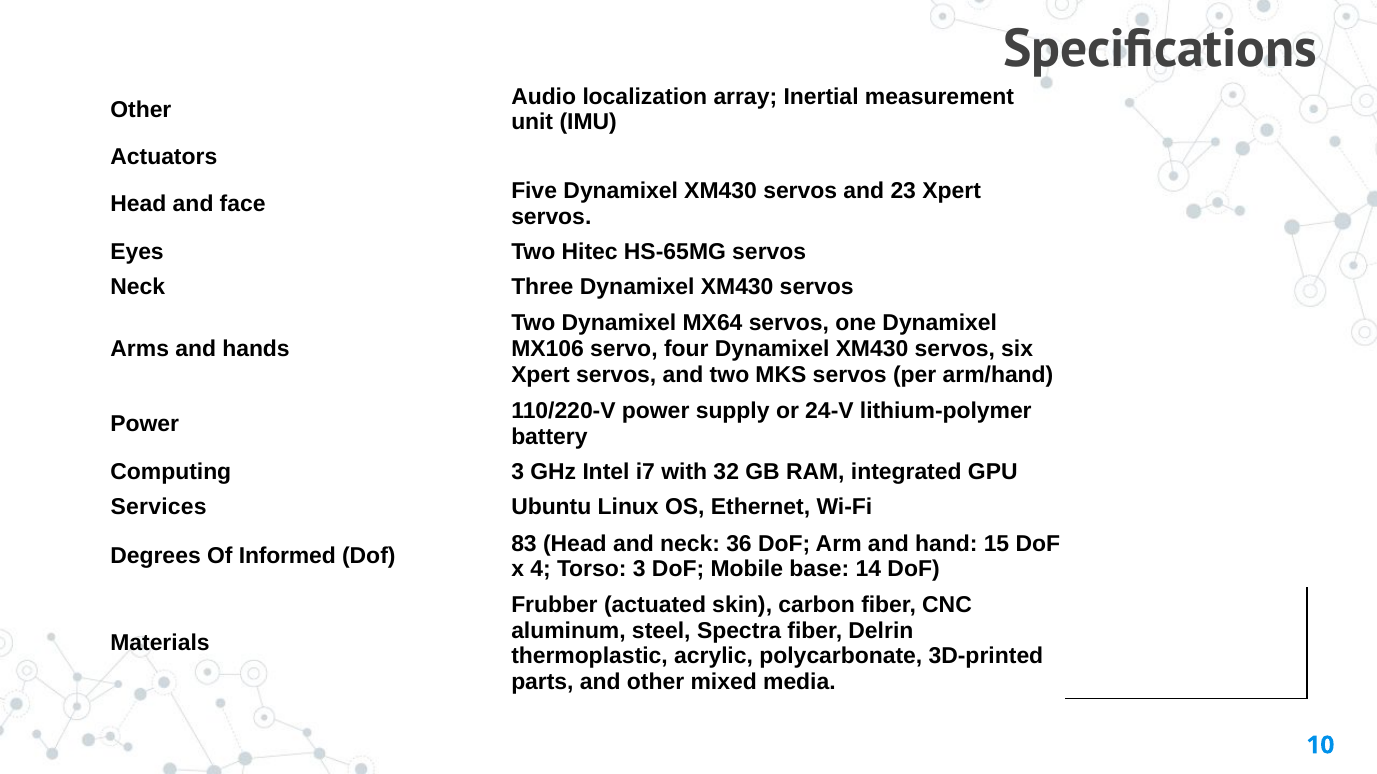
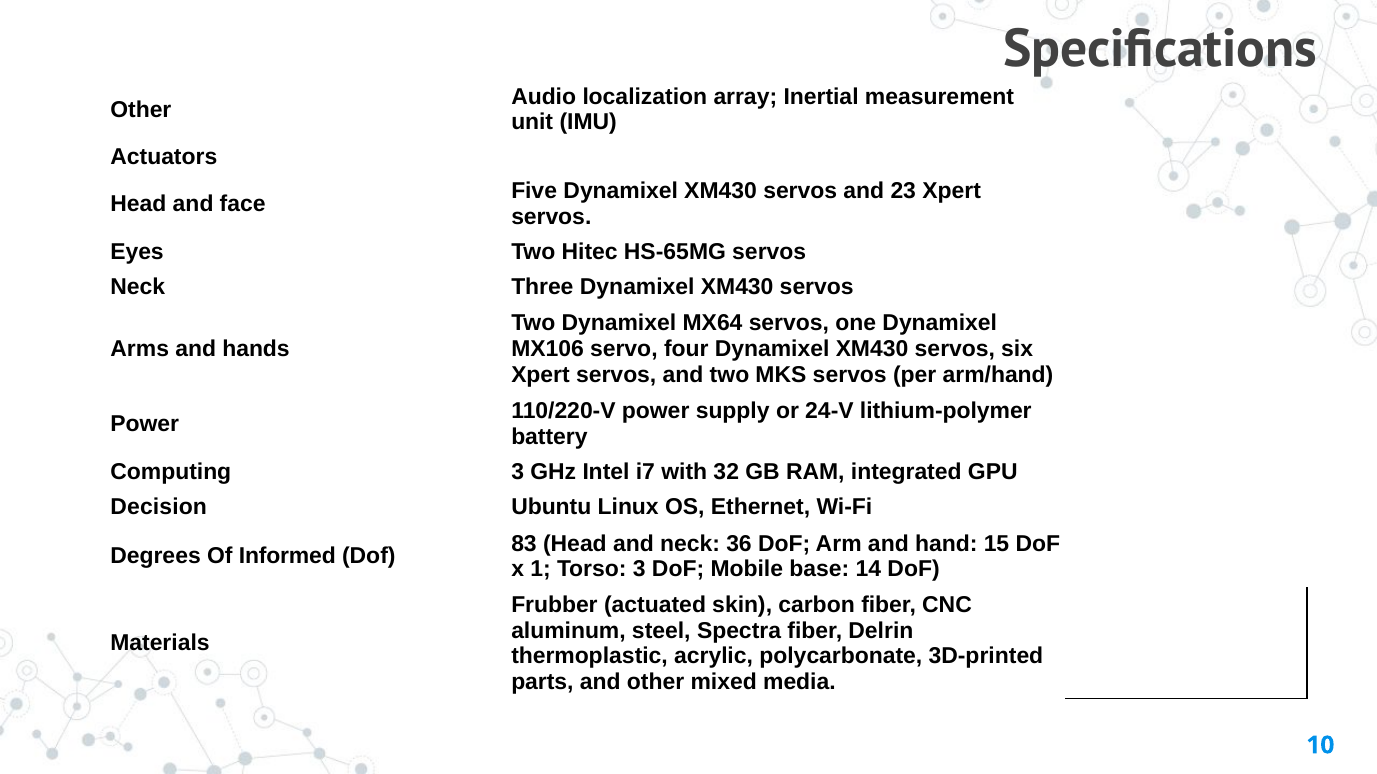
Services: Services -> Decision (159, 508)
4: 4 -> 1 (540, 570)
